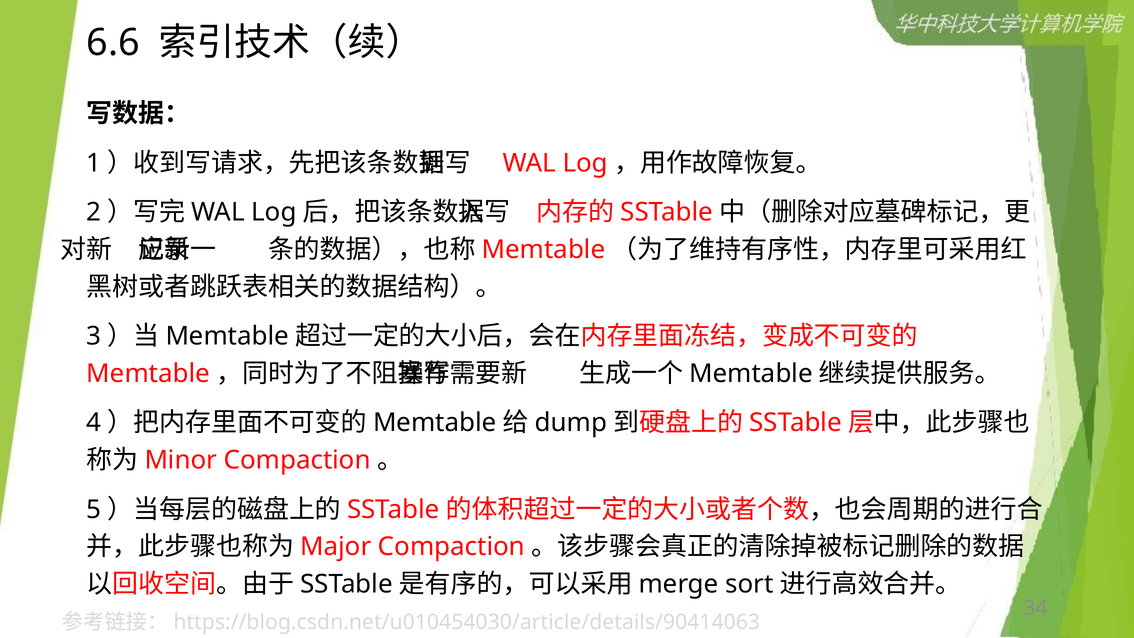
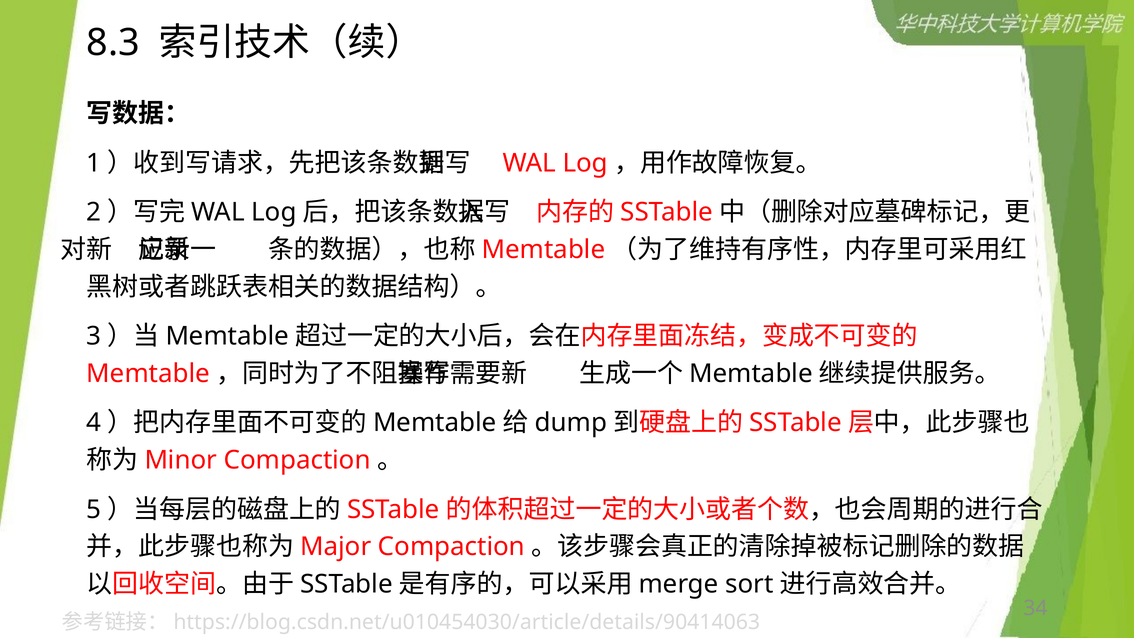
6.6: 6.6 -> 8.3 (113, 43)
